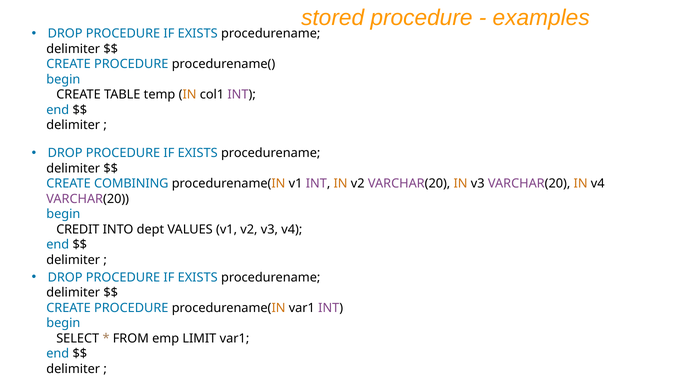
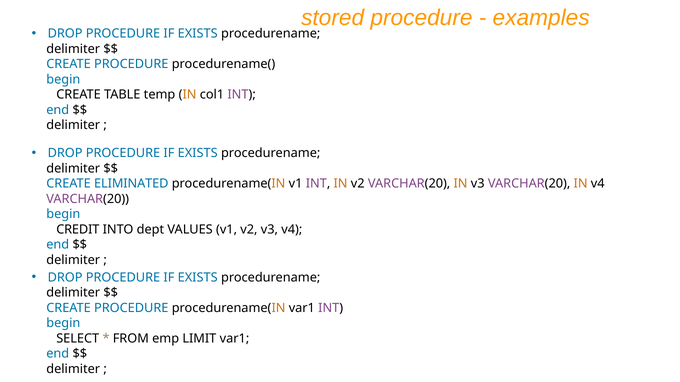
COMBINING: COMBINING -> ELIMINATED (131, 184)
